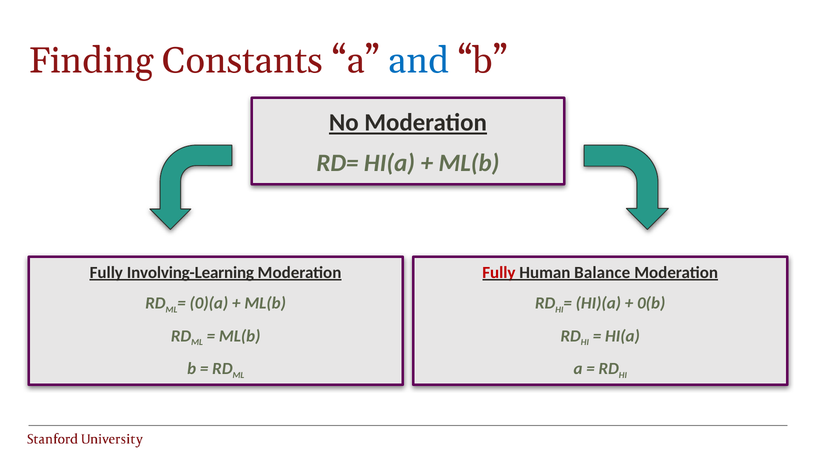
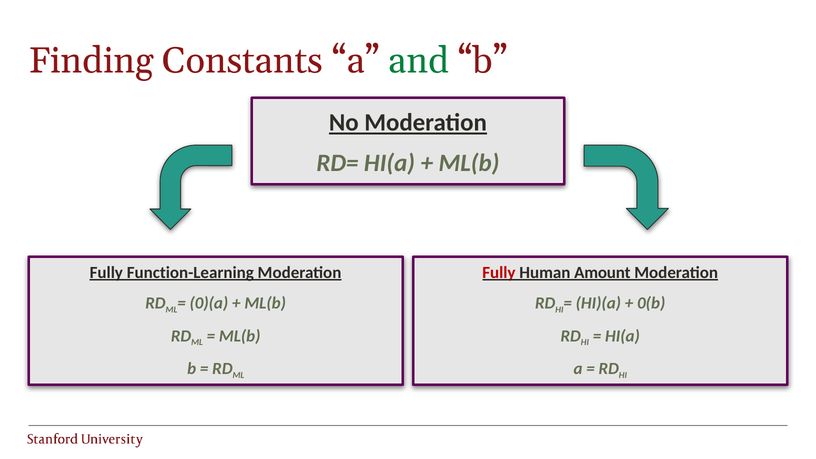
and colour: blue -> green (419, 61)
Involving-Learning: Involving-Learning -> Function-Learning (190, 272)
Balance: Balance -> Amount (602, 272)
